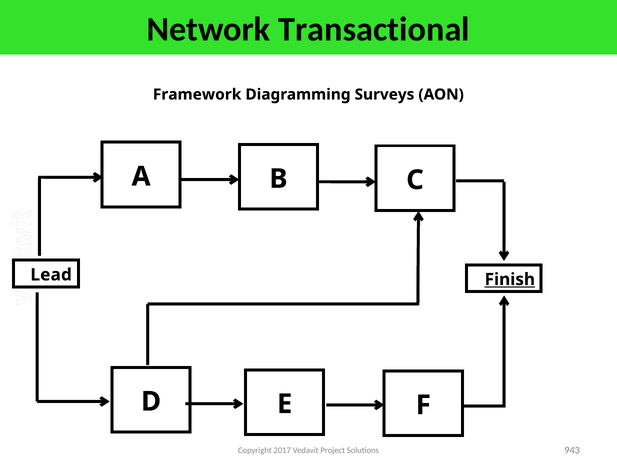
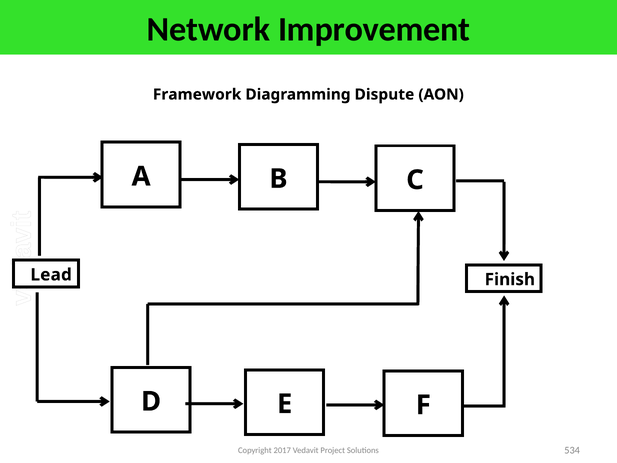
Transactional: Transactional -> Improvement (374, 30)
Surveys: Surveys -> Dispute (384, 94)
Finish underline: present -> none (510, 279)
943: 943 -> 534 (572, 450)
